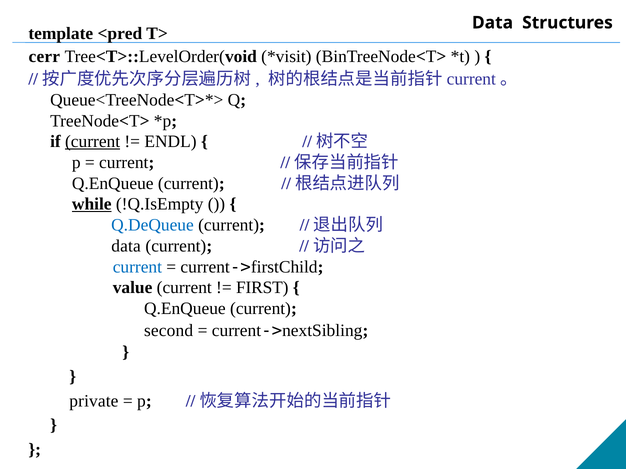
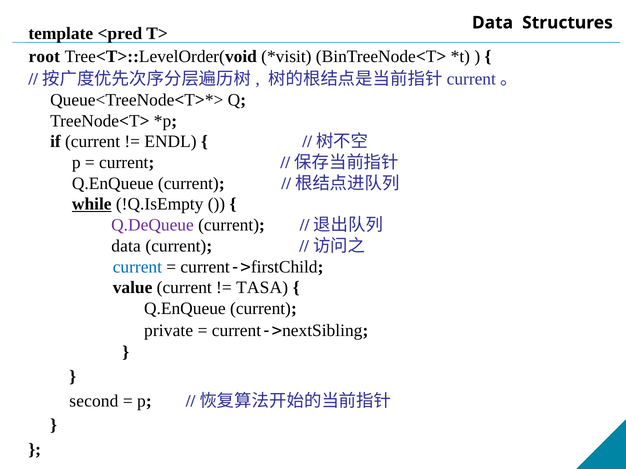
cerr: cerr -> root (44, 56)
current underline: present -> none (93, 142)
Q.DeQueue colour: blue -> purple (152, 225)
FIRST: FIRST -> TASA (262, 288)
second: second -> private (169, 331)
private: private -> second (94, 401)
